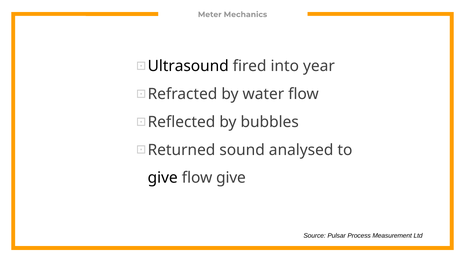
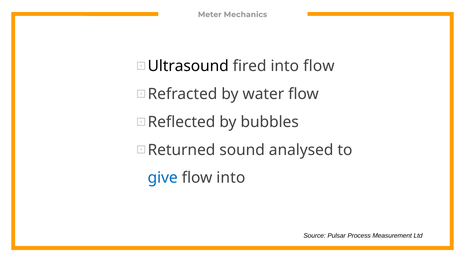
into year: year -> flow (319, 66)
give colour: black -> blue (163, 178)
flow give: give -> into (231, 178)
